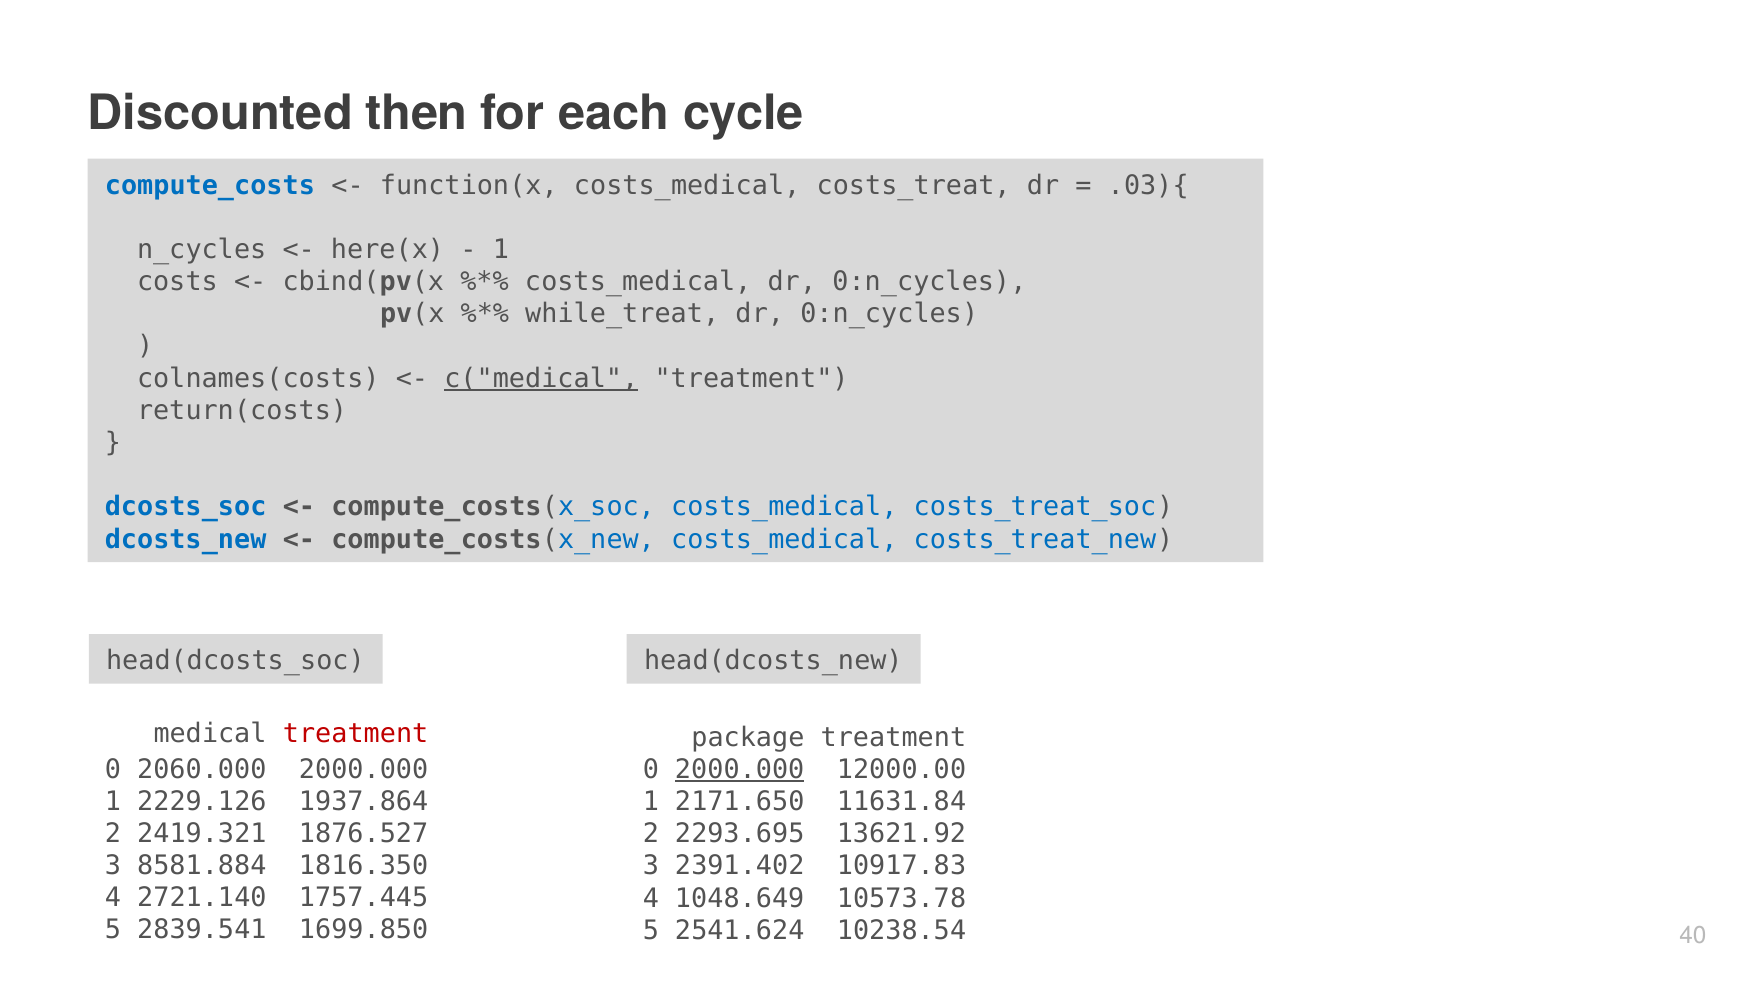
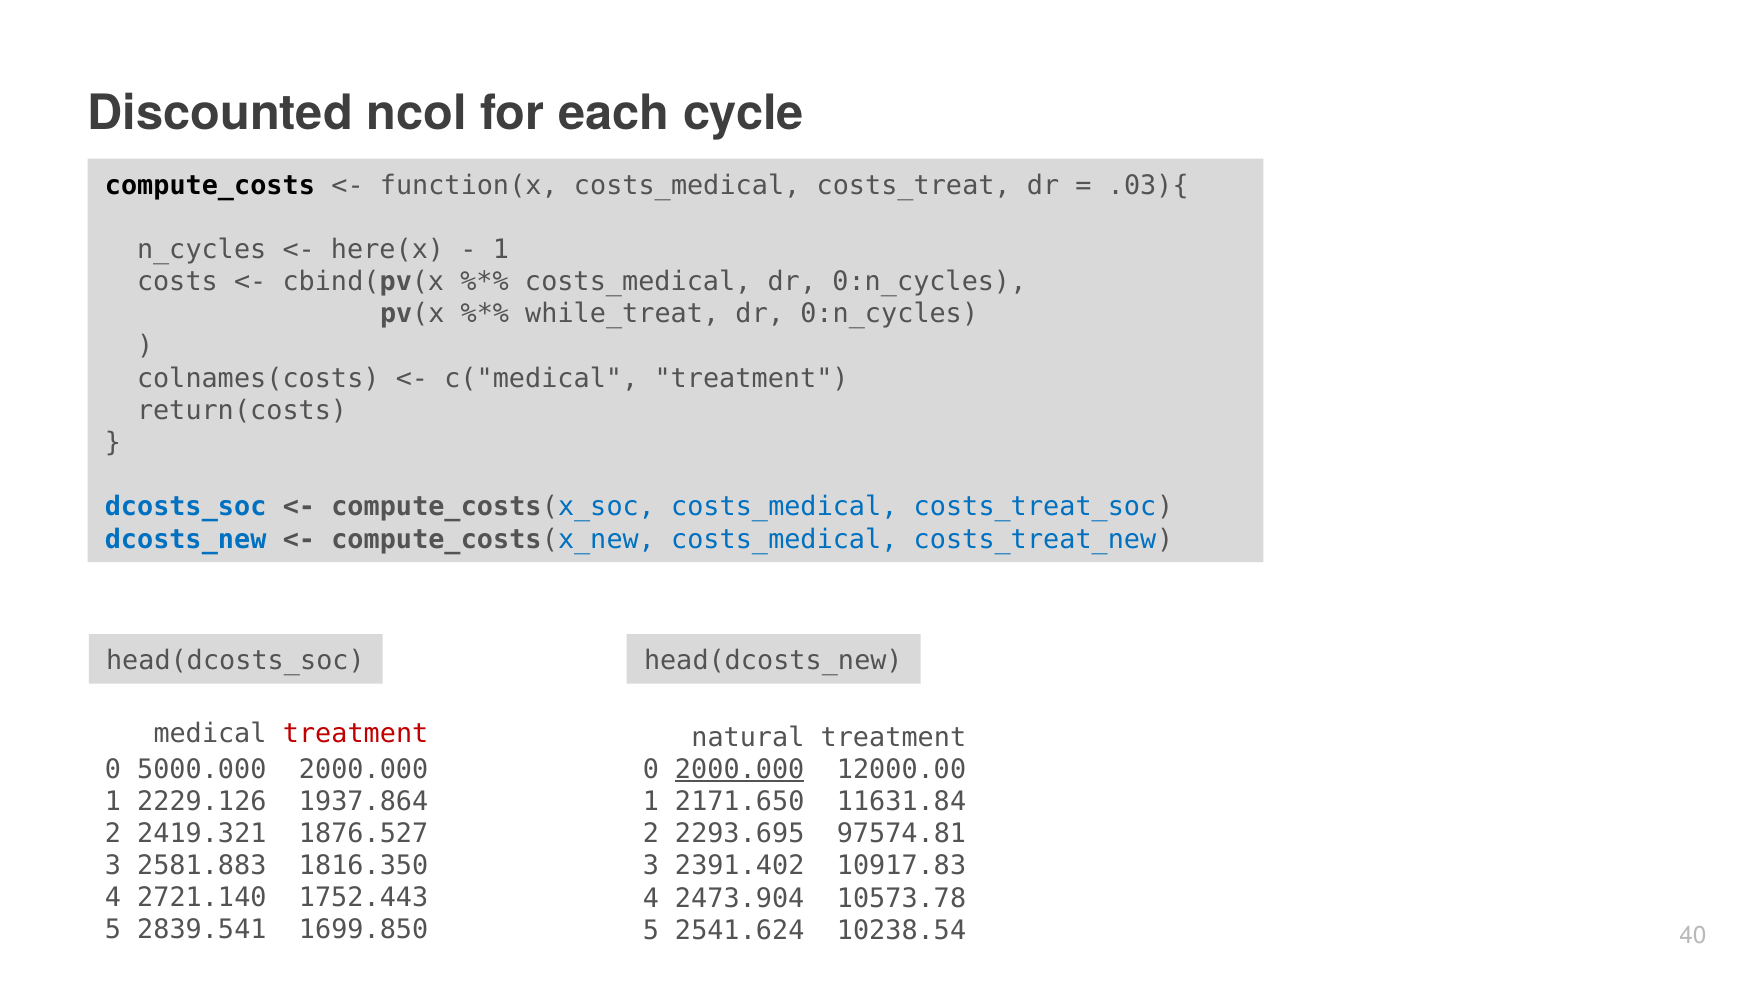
then: then -> ncol (416, 113)
compute_costs colour: blue -> black (210, 185)
c("medical underline: present -> none (541, 378)
package: package -> natural (748, 737)
2060.000: 2060.000 -> 5000.000 (202, 769)
13621.92: 13621.92 -> 97574.81 (901, 834)
8581.884: 8581.884 -> 2581.883 (202, 865)
1757.445: 1757.445 -> 1752.443 (364, 898)
1048.649: 1048.649 -> 2473.904 (740, 898)
